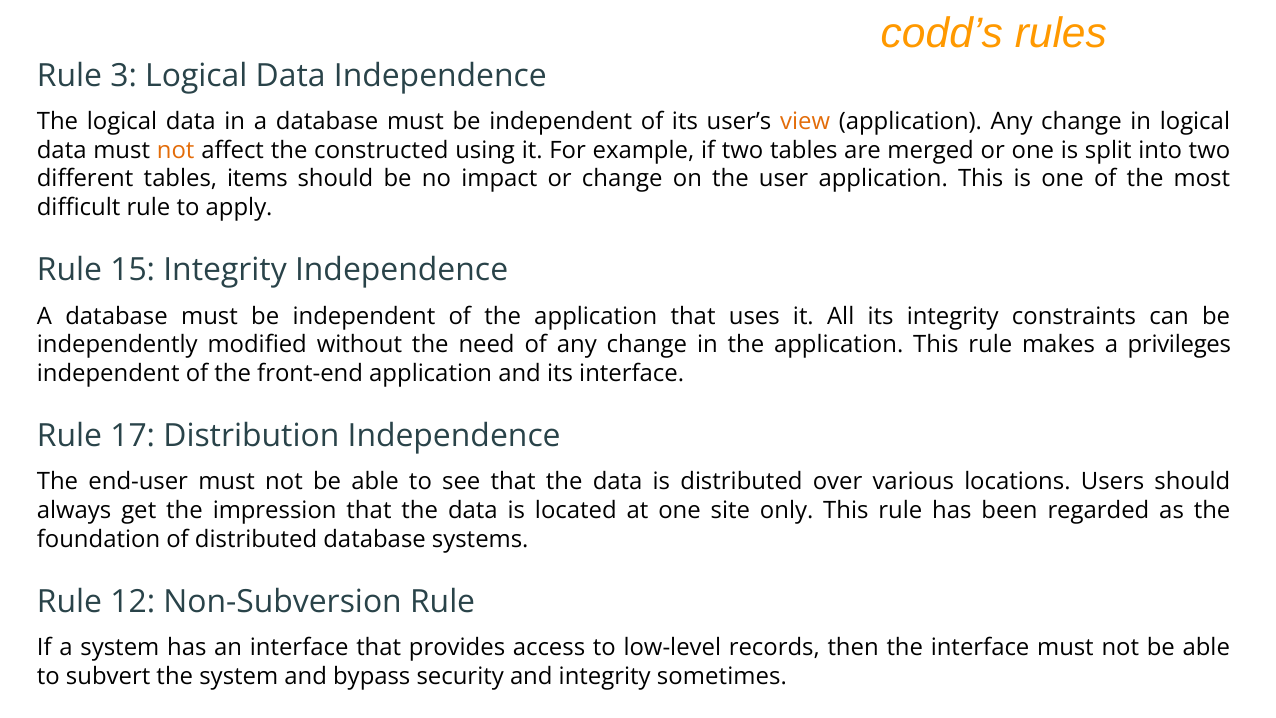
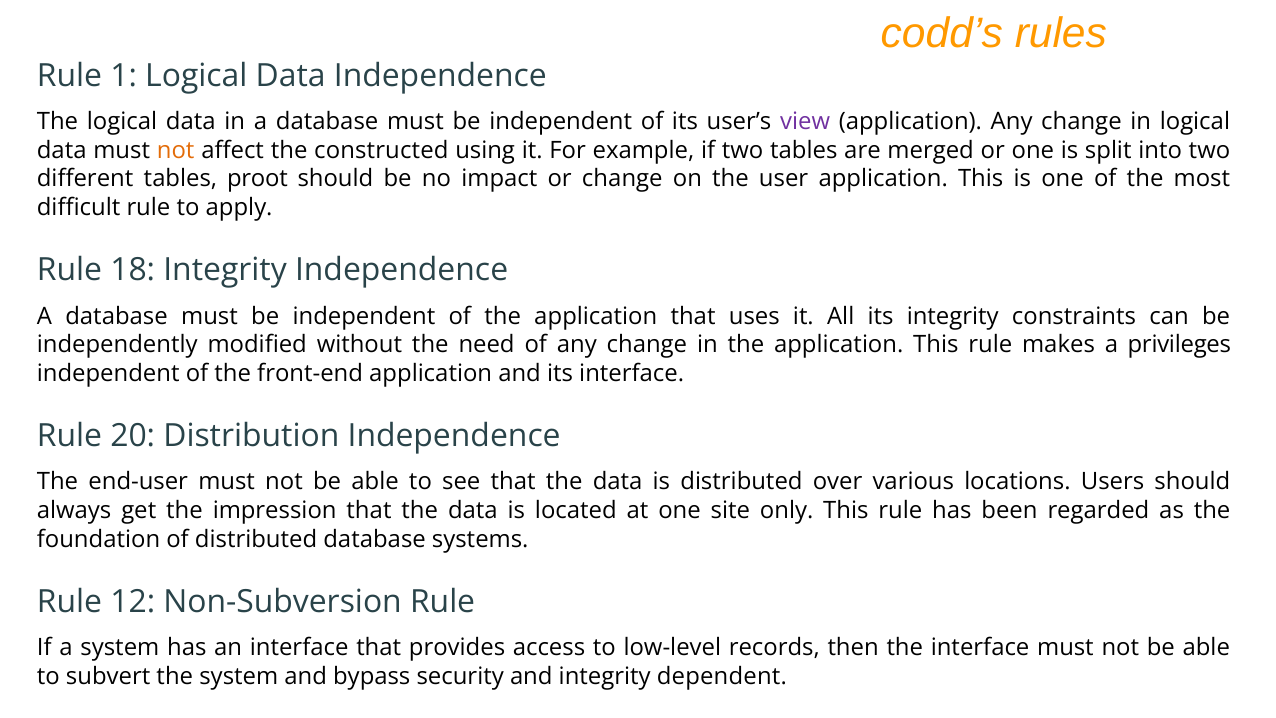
3: 3 -> 1 (124, 76)
view colour: orange -> purple (805, 121)
items: items -> proot (257, 179)
15: 15 -> 18 (133, 270)
17: 17 -> 20 (133, 436)
sometimes: sometimes -> dependent (722, 676)
